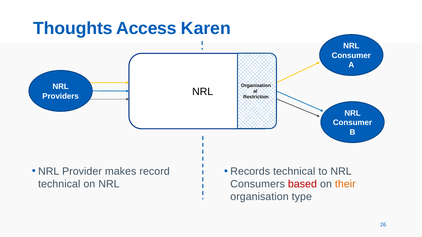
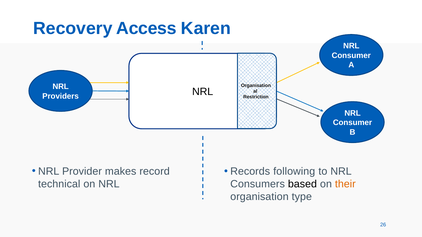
Thoughts: Thoughts -> Recovery (73, 28)
Records technical: technical -> following (294, 172)
based colour: red -> black (302, 184)
